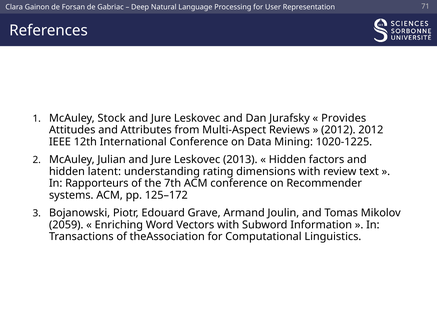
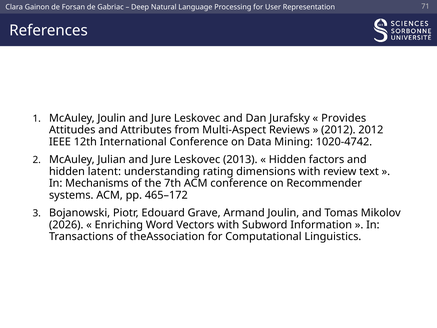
McAuley Stock: Stock -> Joulin (112, 118)
1020-1225: 1020-1225 -> 1020-4742 (344, 142)
Rapporteurs: Rapporteurs -> Mechanisms (97, 183)
125–172: 125–172 -> 465–172 (166, 195)
2059: 2059 -> 2026 (66, 225)
